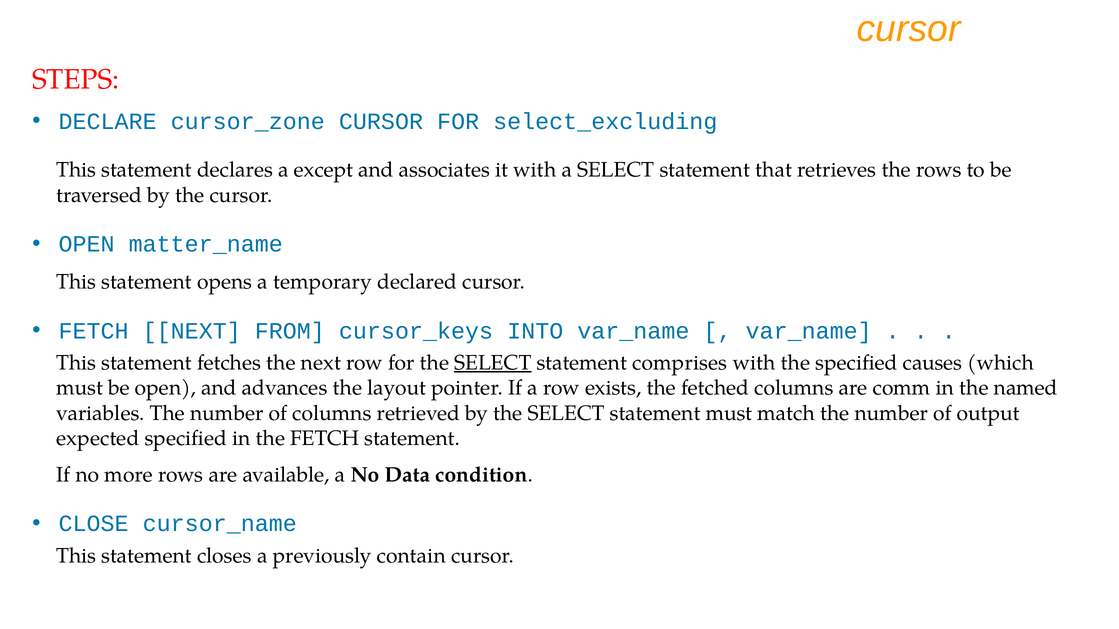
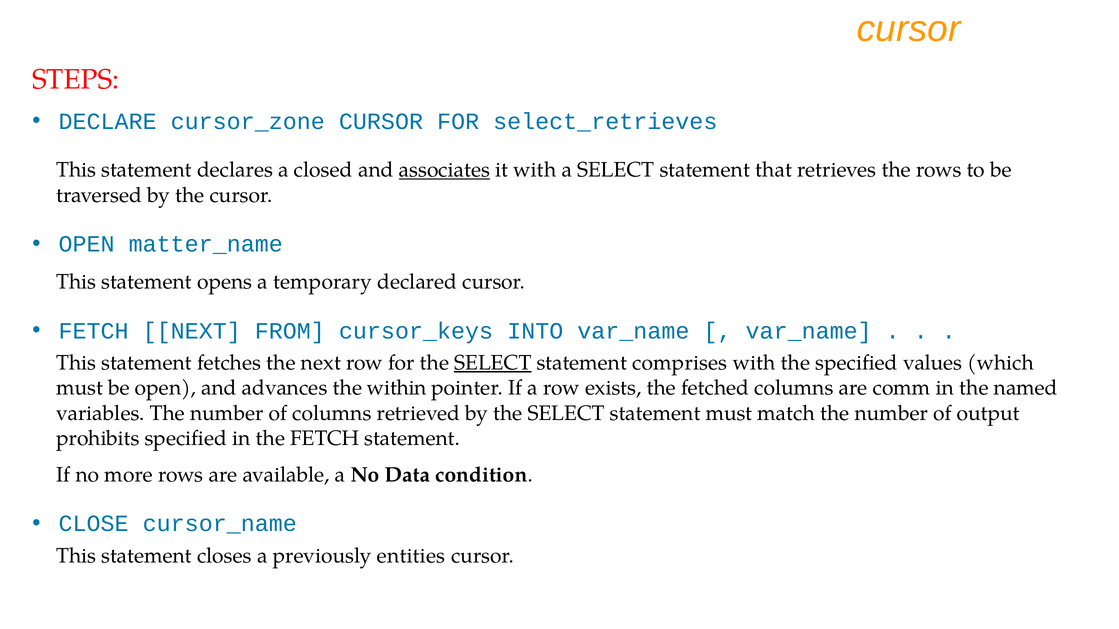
select_excluding: select_excluding -> select_retrieves (605, 121)
except: except -> closed (323, 170)
associates underline: none -> present (444, 170)
causes: causes -> values (933, 363)
layout: layout -> within (397, 388)
expected: expected -> prohibits (98, 439)
contain: contain -> entities (411, 556)
